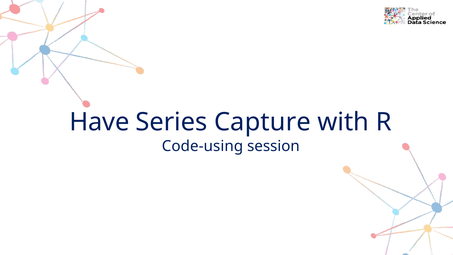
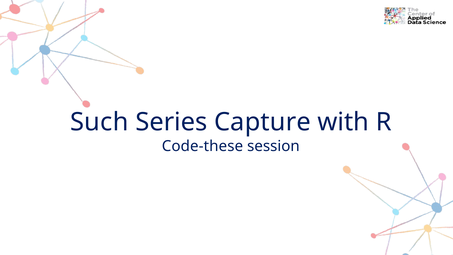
Have: Have -> Such (99, 122)
Code-using: Code-using -> Code-these (202, 146)
